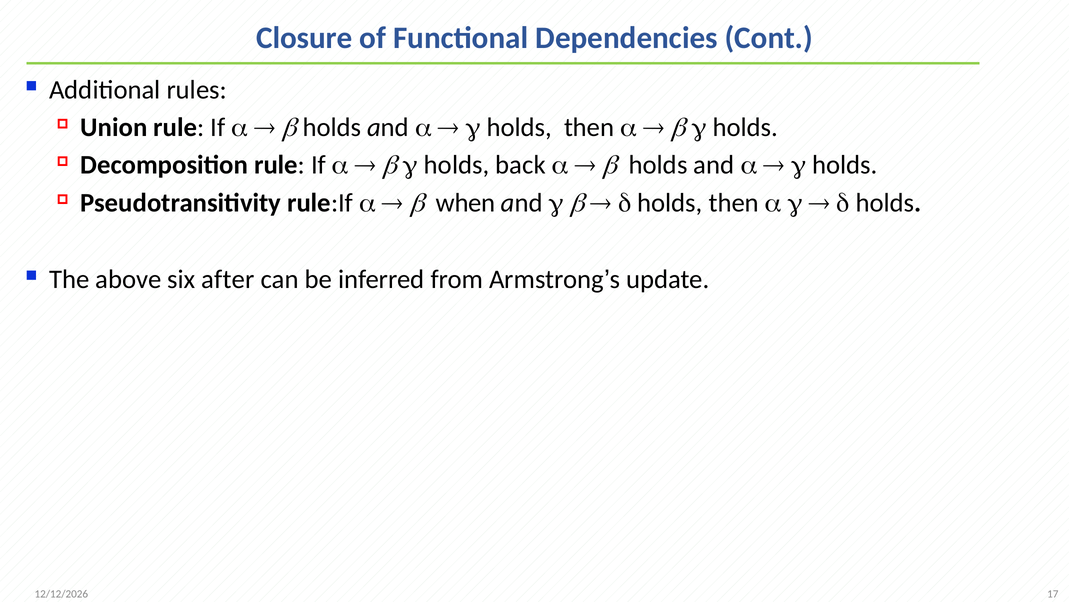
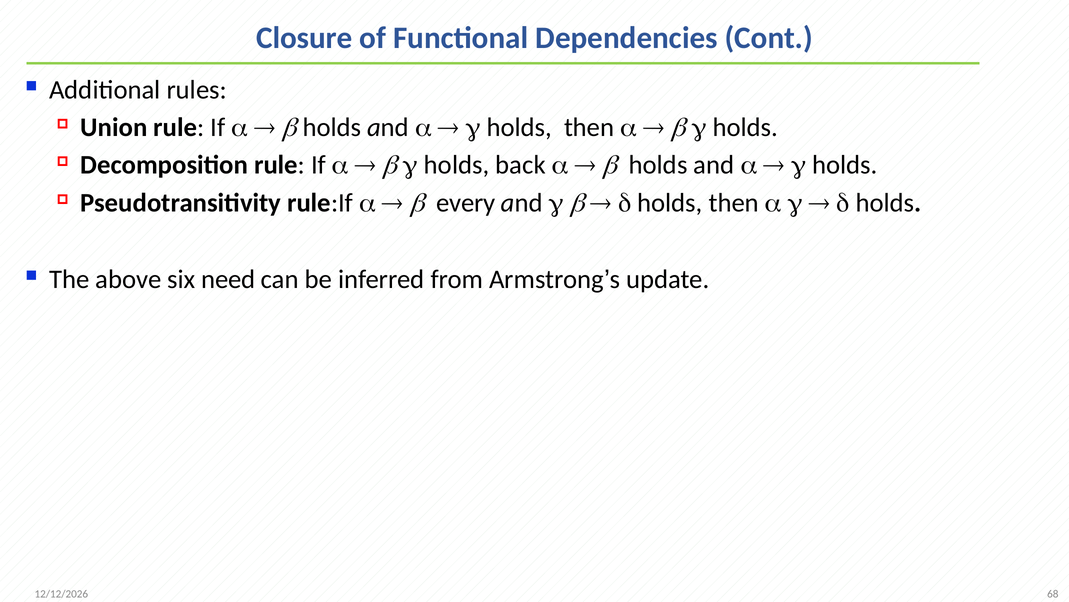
when: when -> every (466, 203)
after: after -> need (228, 279)
17: 17 -> 68 (1053, 593)
